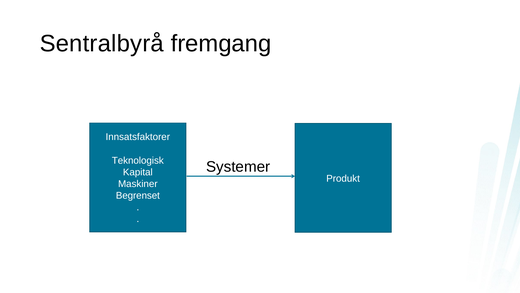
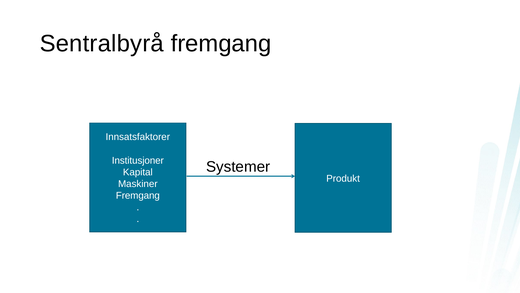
Teknologisk: Teknologisk -> Institusjoner (138, 160)
Begrenset: Begrenset -> Fremgang (138, 195)
